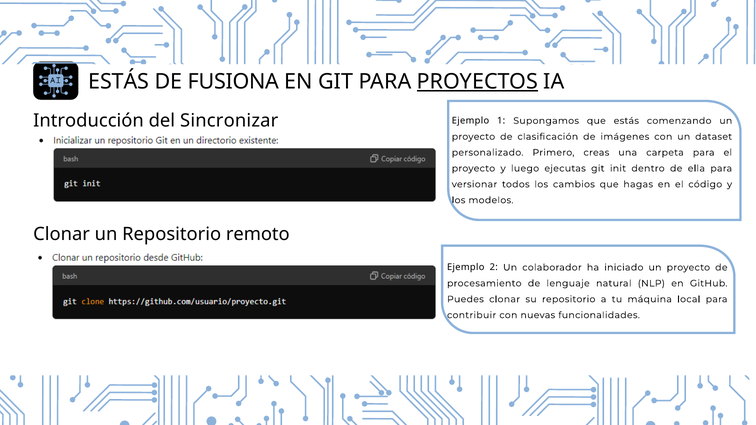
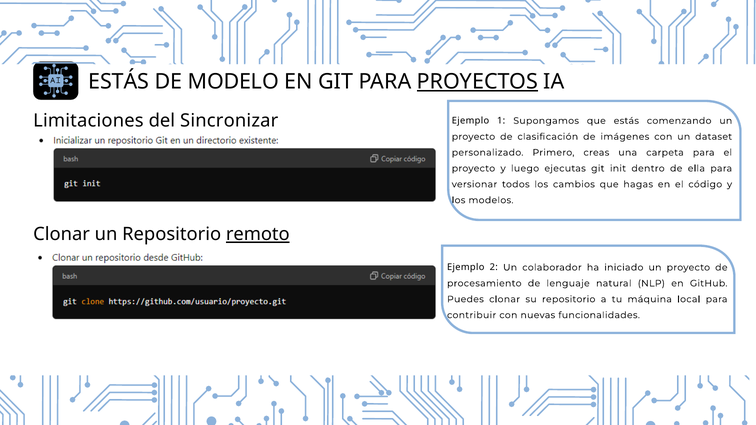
FUSIONA: FUSIONA -> MODELO (233, 82)
Introducción: Introducción -> Limitaciones (88, 121)
remoto underline: none -> present (258, 234)
